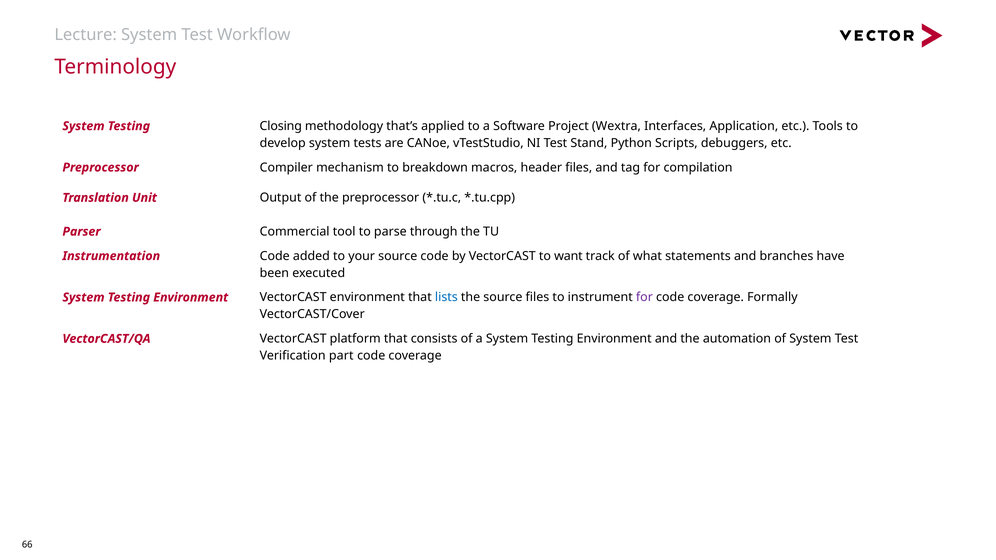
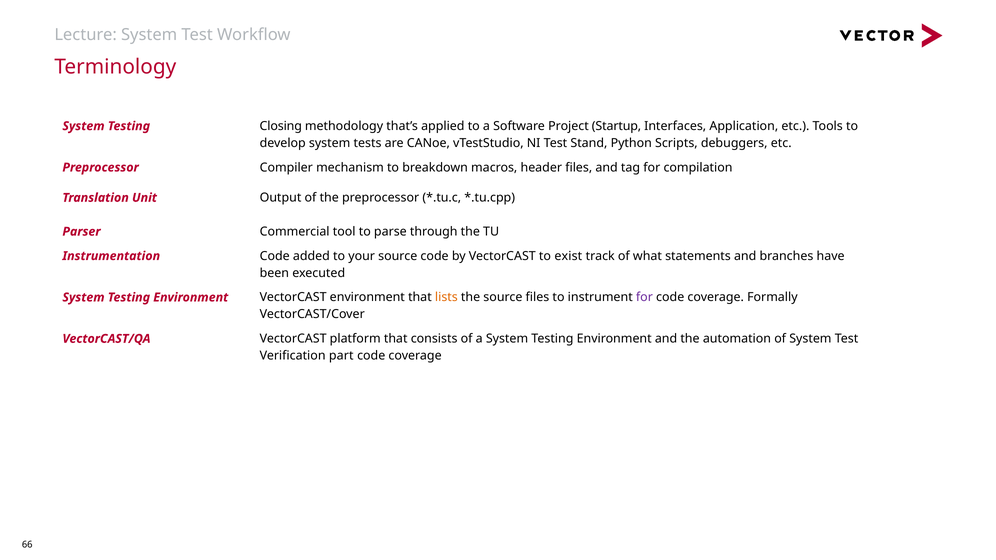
Wextra: Wextra -> Startup (617, 126)
want: want -> exist (568, 256)
lists colour: blue -> orange (446, 297)
